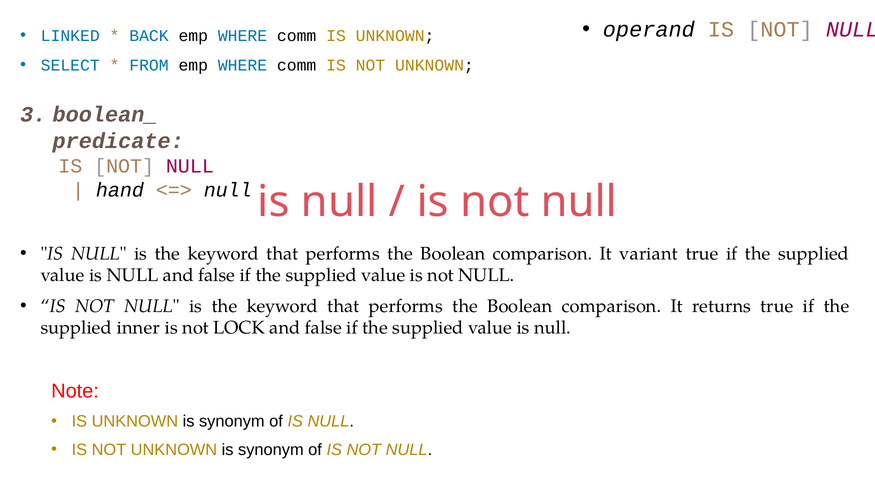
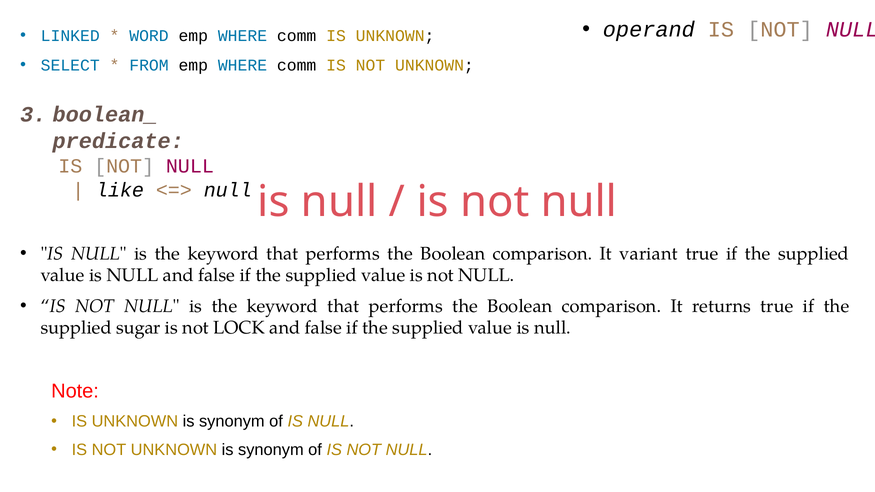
BACK: BACK -> WORD (149, 36)
hand: hand -> like (120, 190)
inner: inner -> sugar (138, 328)
